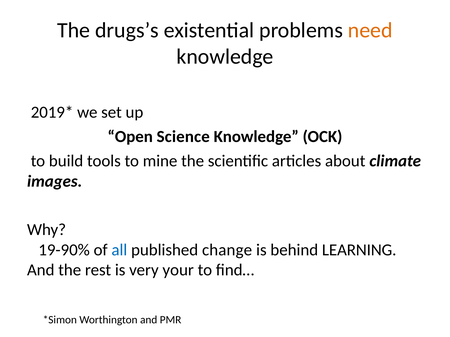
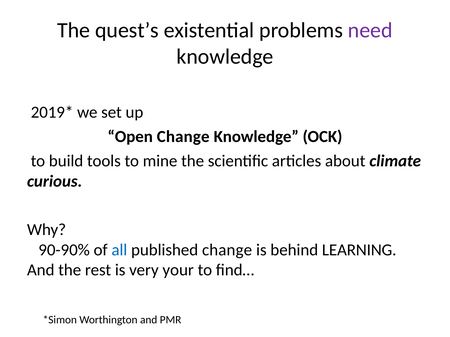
drugs’s: drugs’s -> quest’s (127, 30)
need colour: orange -> purple (370, 30)
Open Science: Science -> Change (183, 137)
images: images -> curious (55, 181)
19-90%: 19-90% -> 90-90% (64, 250)
